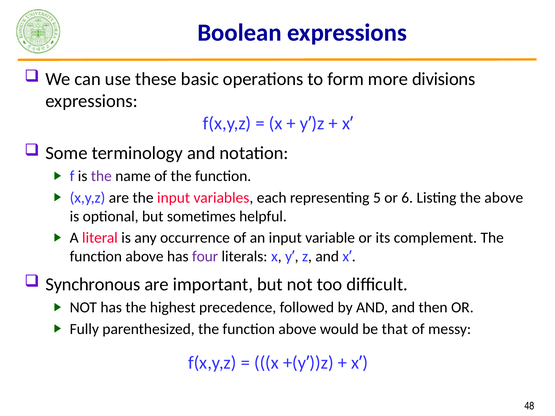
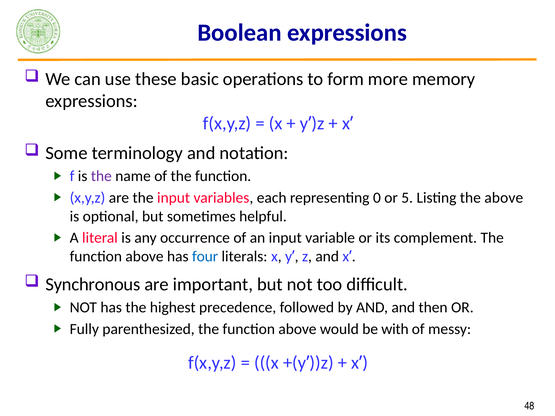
divisions: divisions -> memory (444, 79)
5: 5 -> 0 (377, 198)
6: 6 -> 5 (407, 198)
four colour: purple -> blue (205, 257)
that: that -> with (395, 329)
